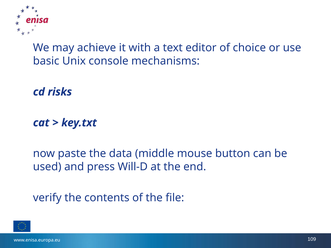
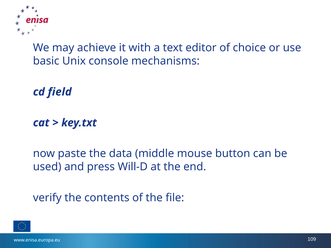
risks: risks -> field (60, 92)
